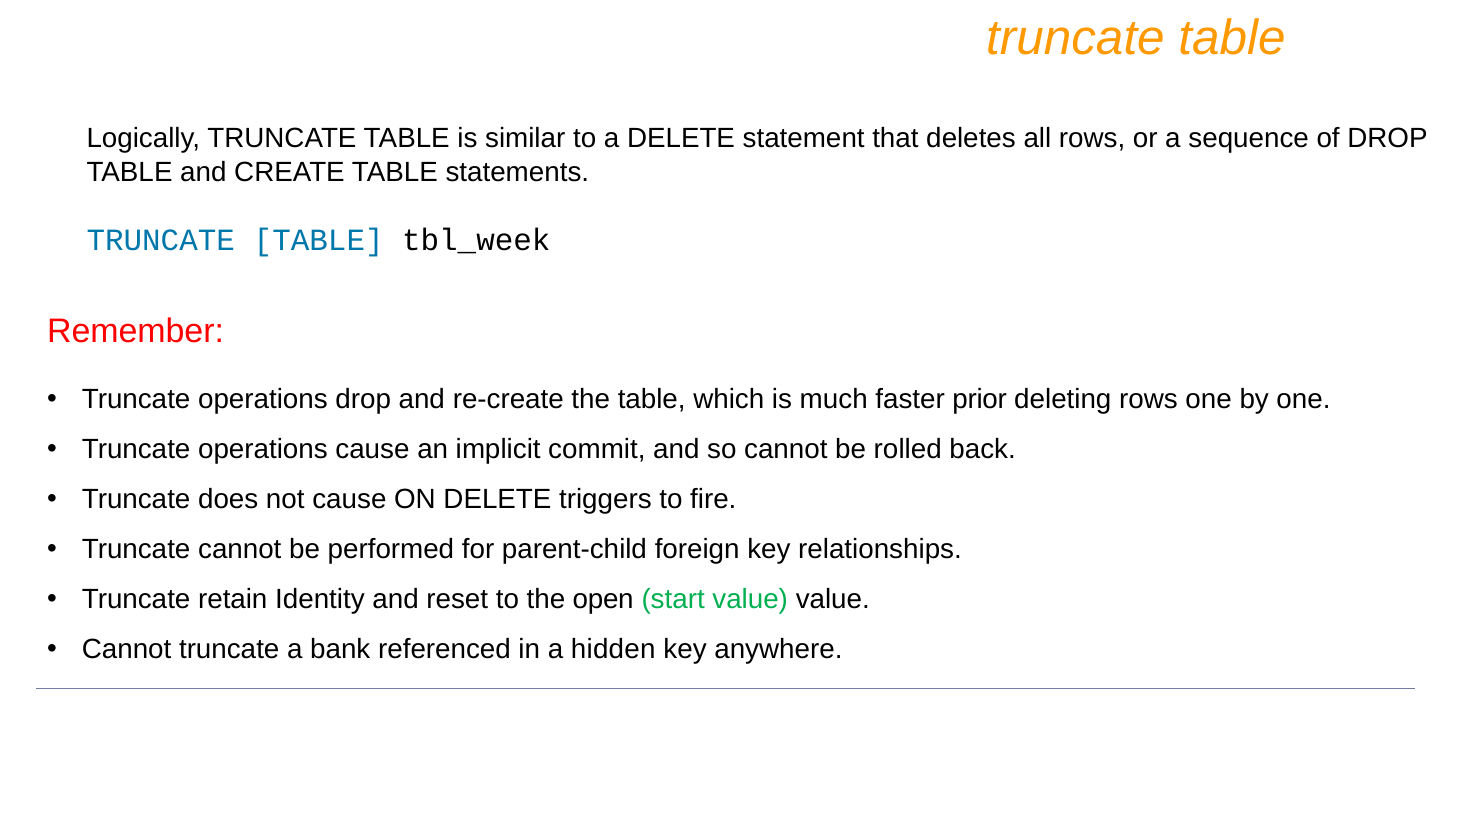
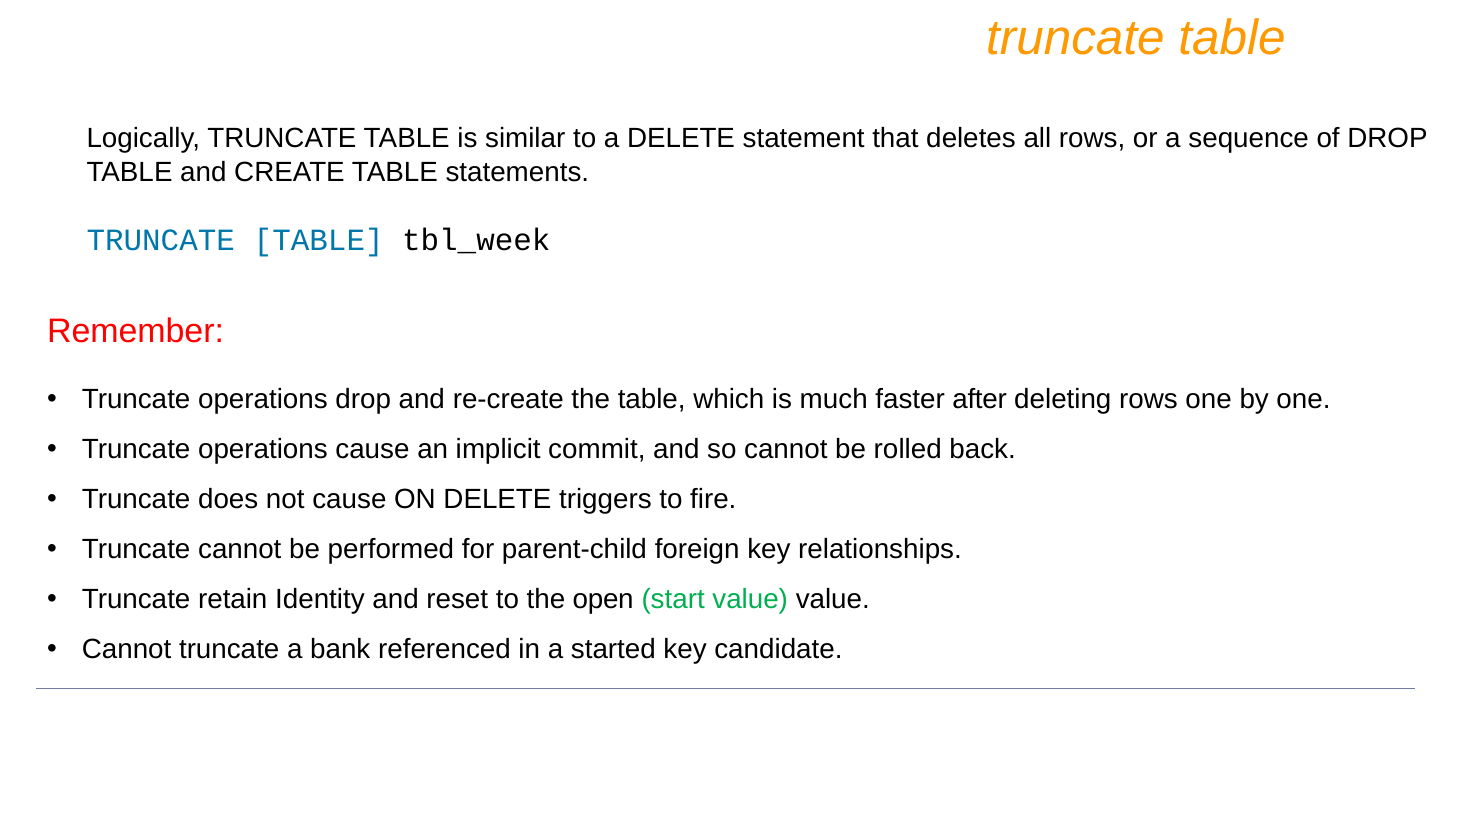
prior: prior -> after (980, 399)
hidden: hidden -> started (613, 649)
anywhere: anywhere -> candidate (778, 649)
